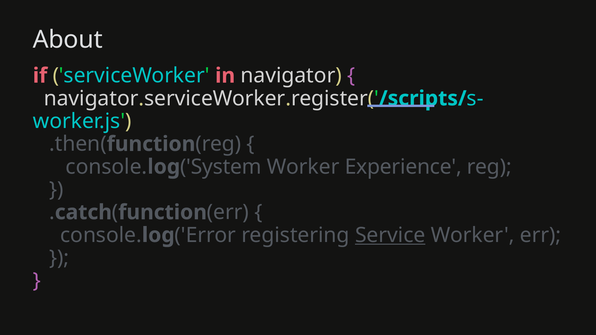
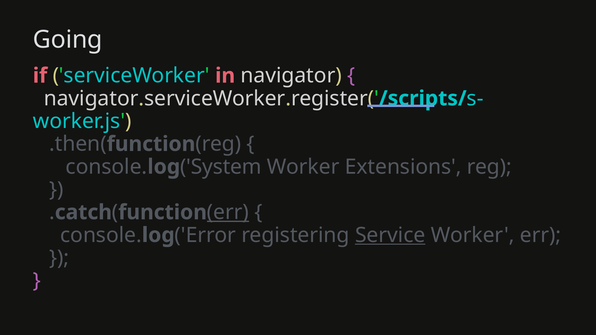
About: About -> Going (68, 40)
Experience: Experience -> Extensions (403, 167)
err underline: none -> present (228, 212)
